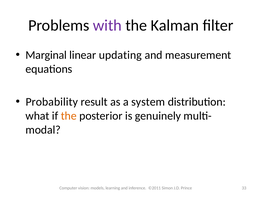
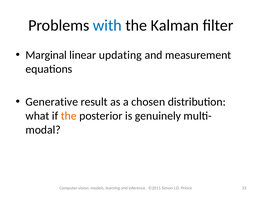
with colour: purple -> blue (107, 25)
Probability: Probability -> Generative (52, 102)
system: system -> chosen (148, 102)
